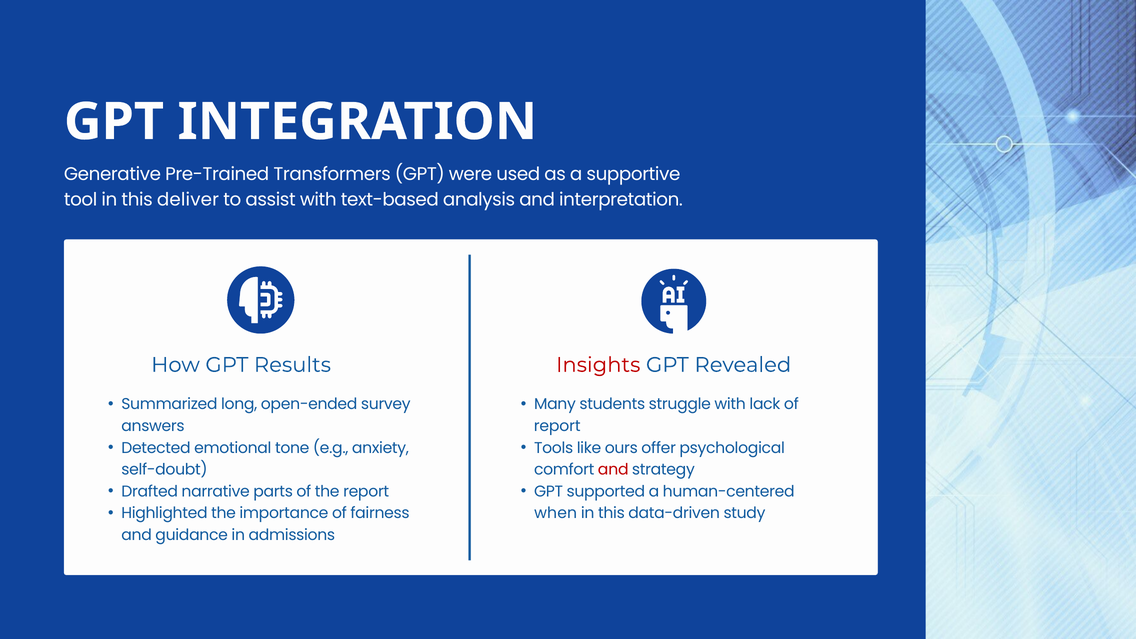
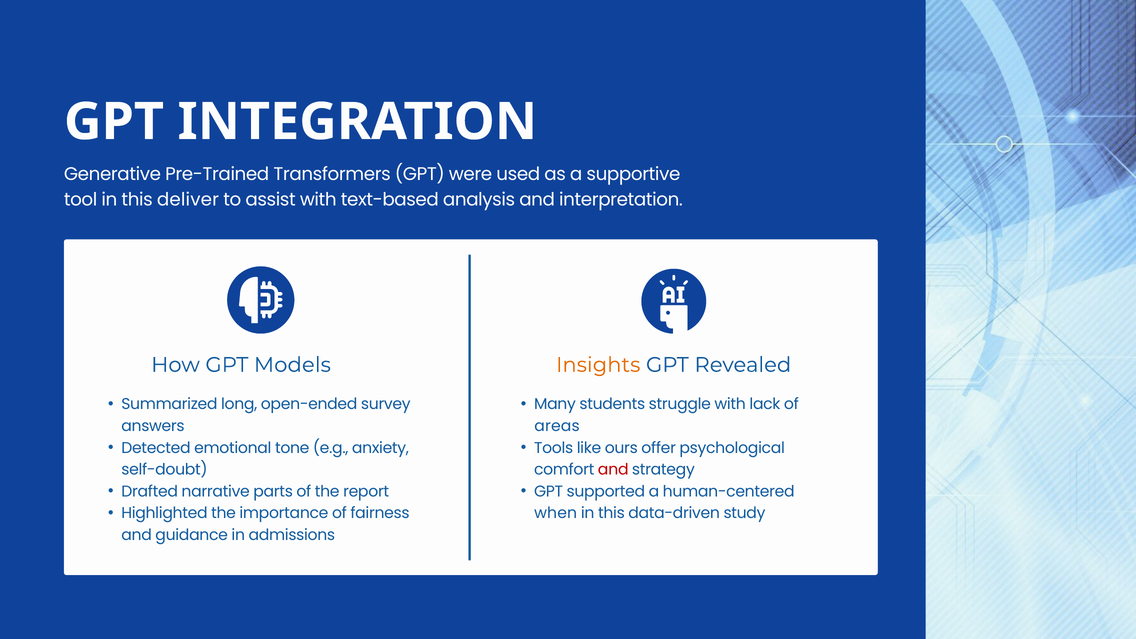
Results: Results -> Models (292, 365)
Insights colour: red -> orange (598, 365)
report: report -> areas (557, 426)
